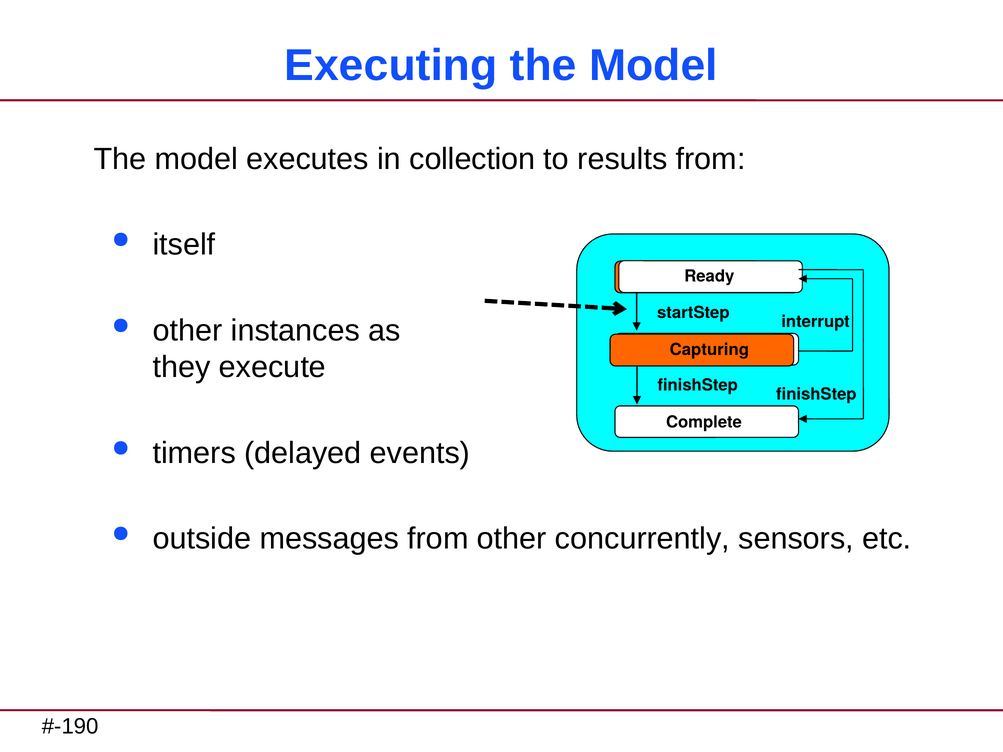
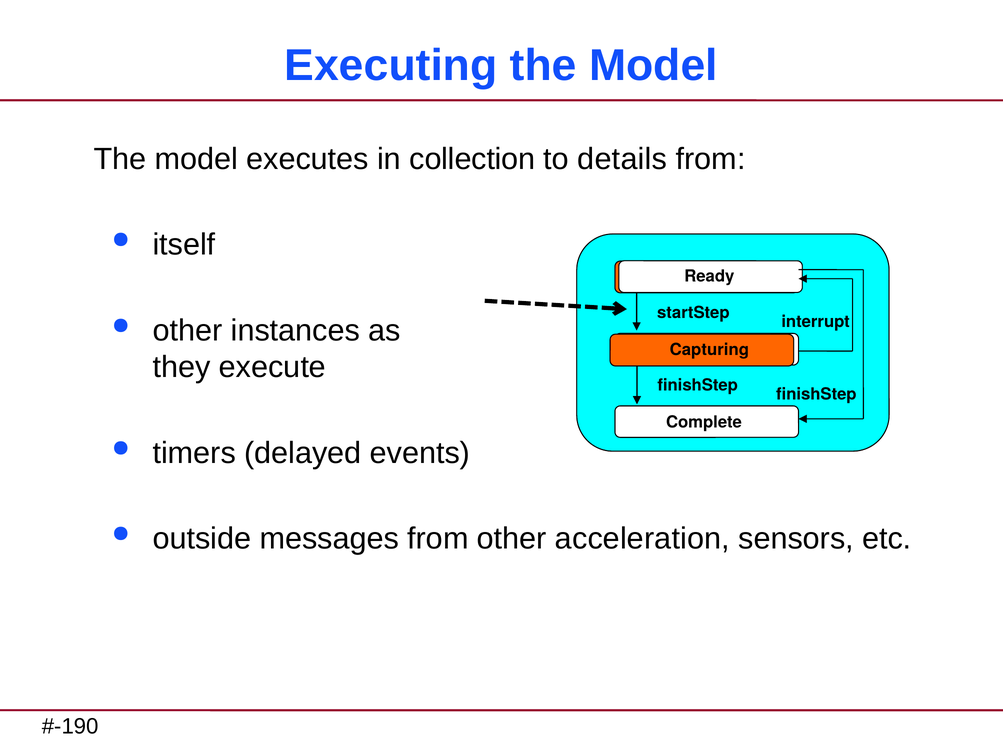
results: results -> details (622, 159)
concurrently: concurrently -> acceleration (642, 539)
